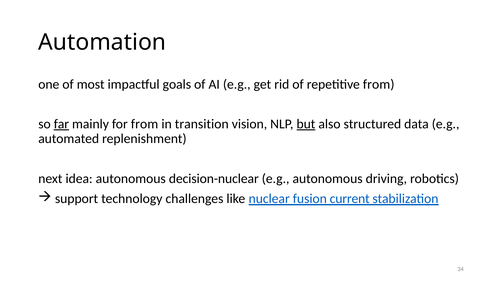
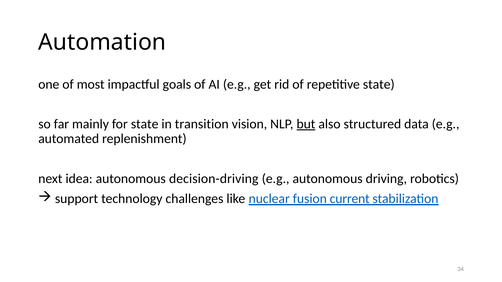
repetitive from: from -> state (379, 84)
far underline: present -> none (61, 124)
for from: from -> state (145, 124)
decision-nuclear: decision-nuclear -> decision-driving (214, 179)
